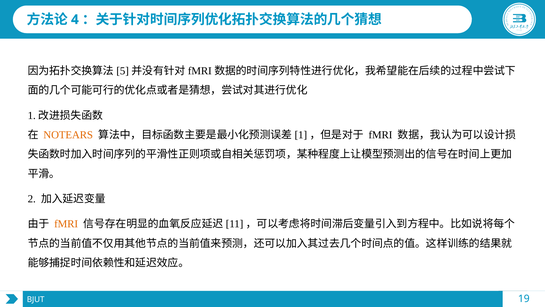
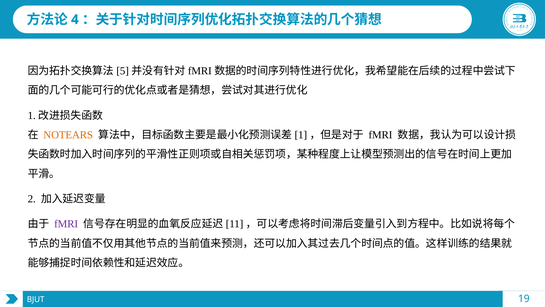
fMRI colour: orange -> purple (66, 224)
